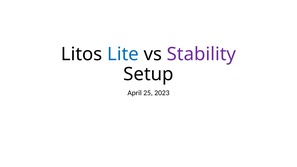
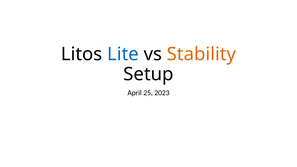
Stability colour: purple -> orange (201, 54)
